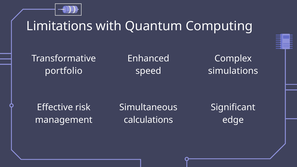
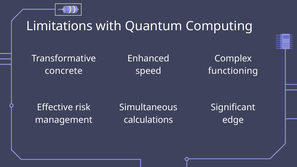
portfolio: portfolio -> concrete (64, 71)
simulations: simulations -> functioning (233, 71)
